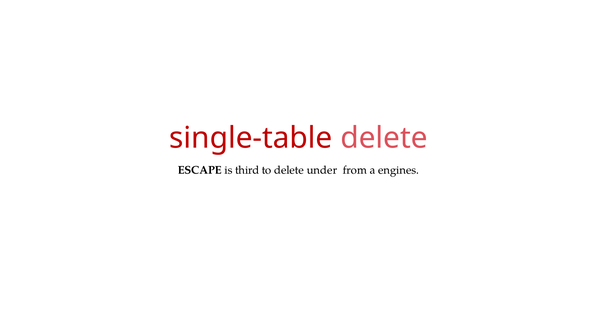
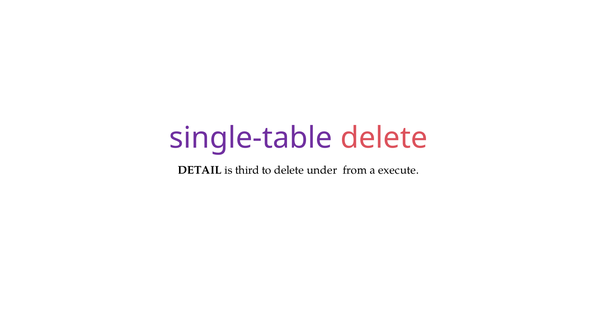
single-table colour: red -> purple (251, 138)
ESCAPE: ESCAPE -> DETAIL (200, 170)
engines: engines -> execute (399, 170)
